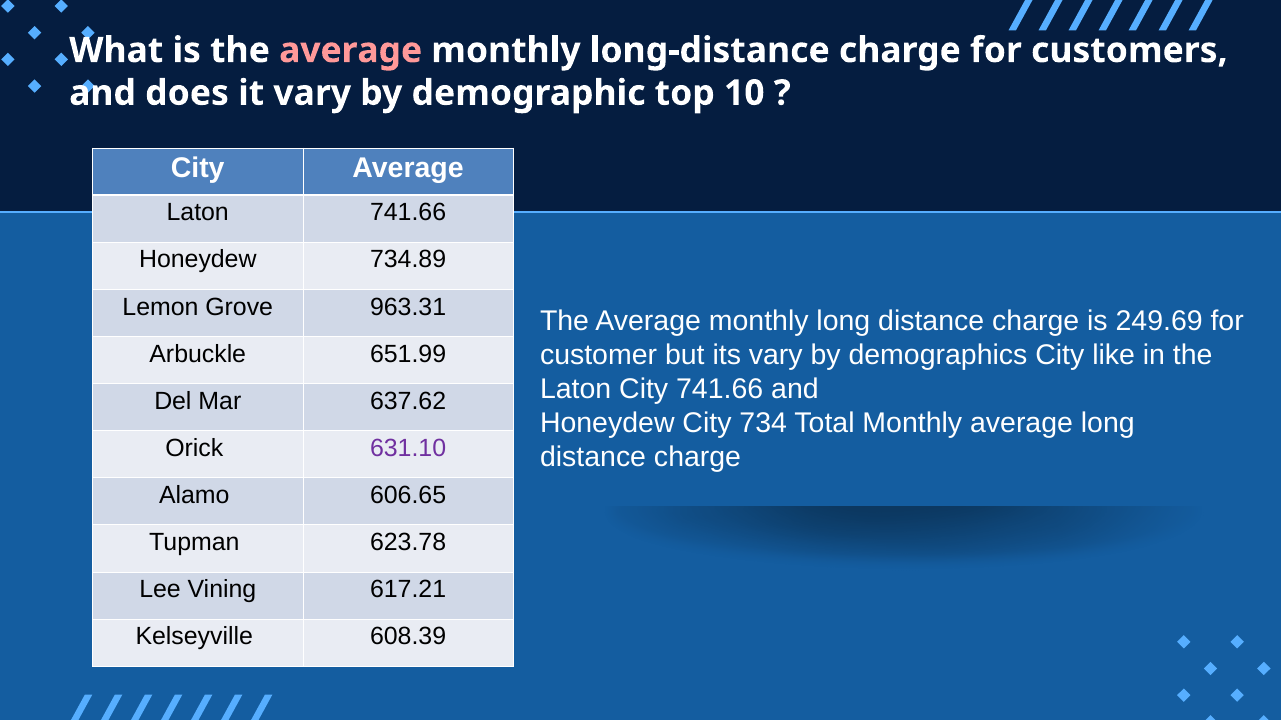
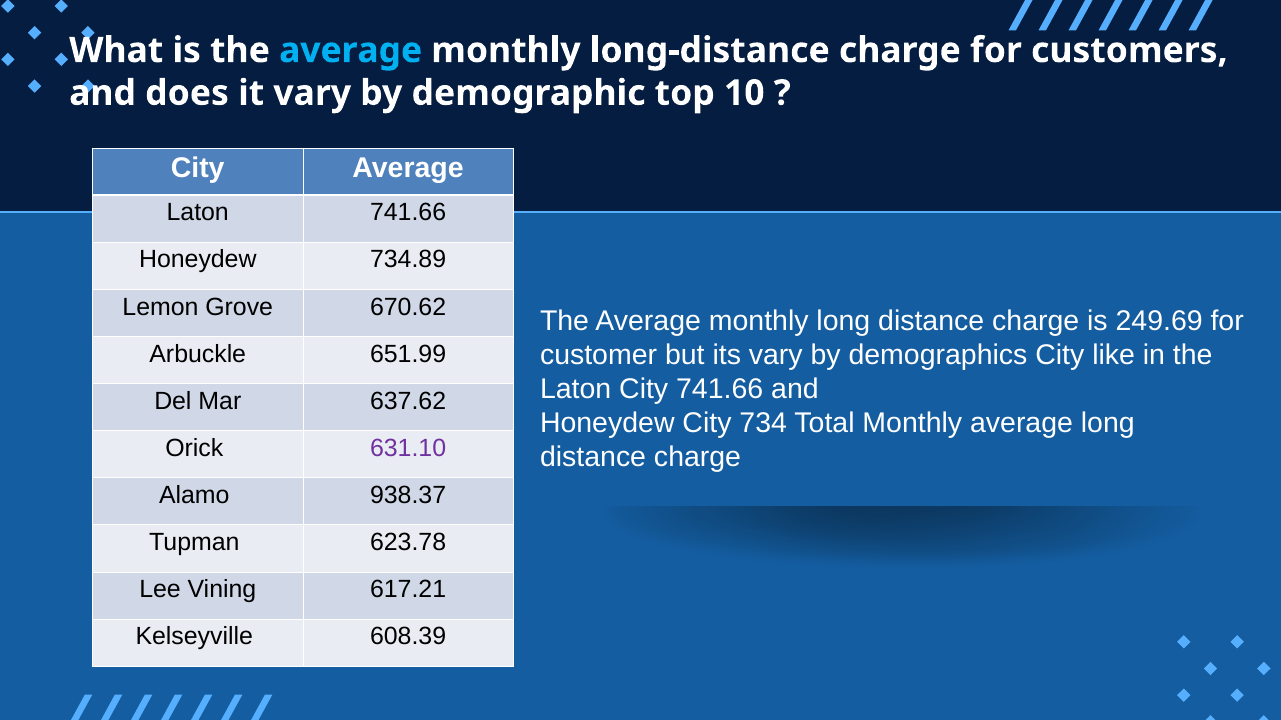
average colour: pink -> light blue (351, 50)
963.31: 963.31 -> 670.62 (408, 307)
606.65: 606.65 -> 938.37 (408, 496)
